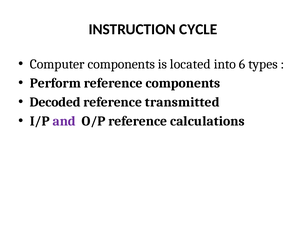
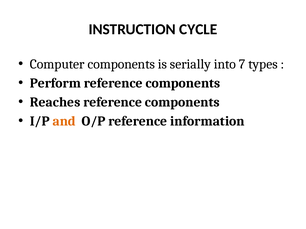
located: located -> serially (190, 64)
6: 6 -> 7 (242, 64)
Decoded: Decoded -> Reaches (55, 102)
transmitted: transmitted -> components (182, 102)
and colour: purple -> orange (64, 121)
calculations: calculations -> information (207, 121)
